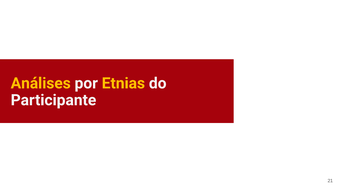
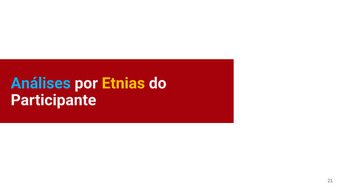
Análises colour: yellow -> light blue (41, 83)
